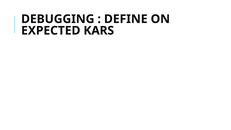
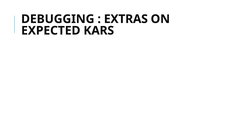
DEFINE: DEFINE -> EXTRAS (126, 19)
